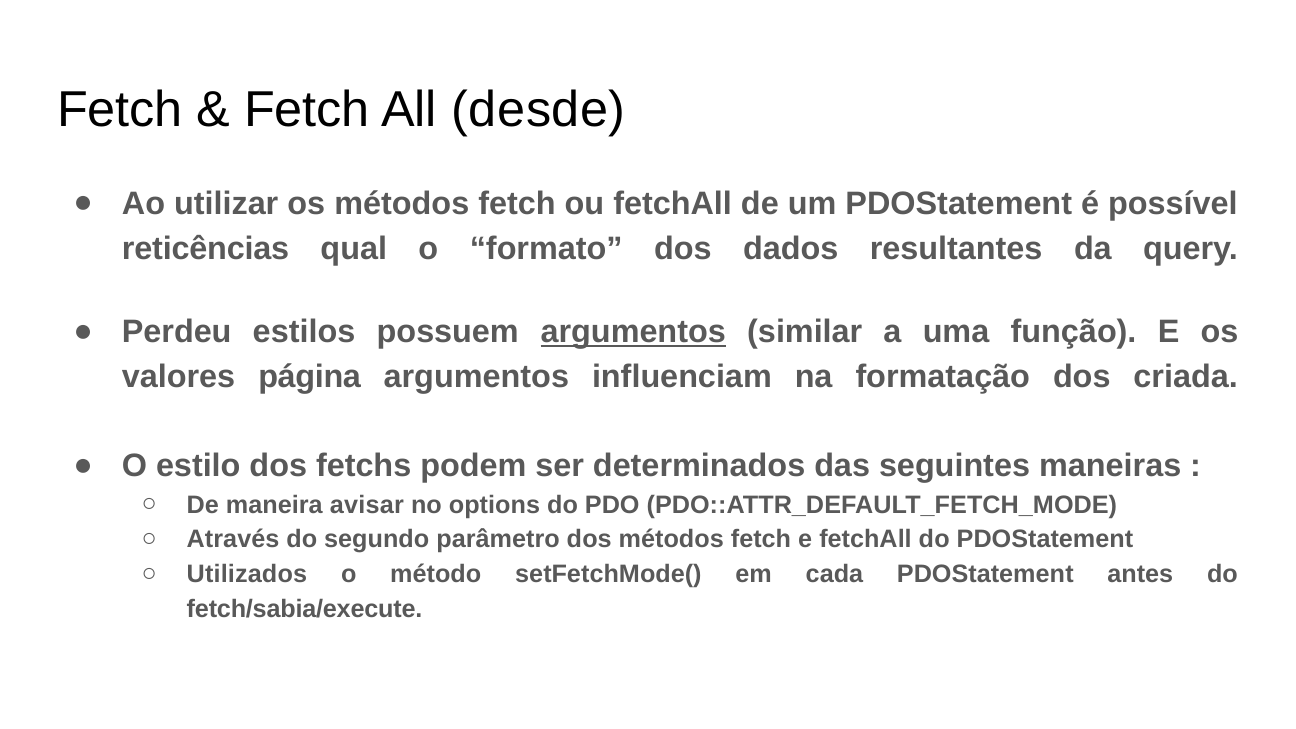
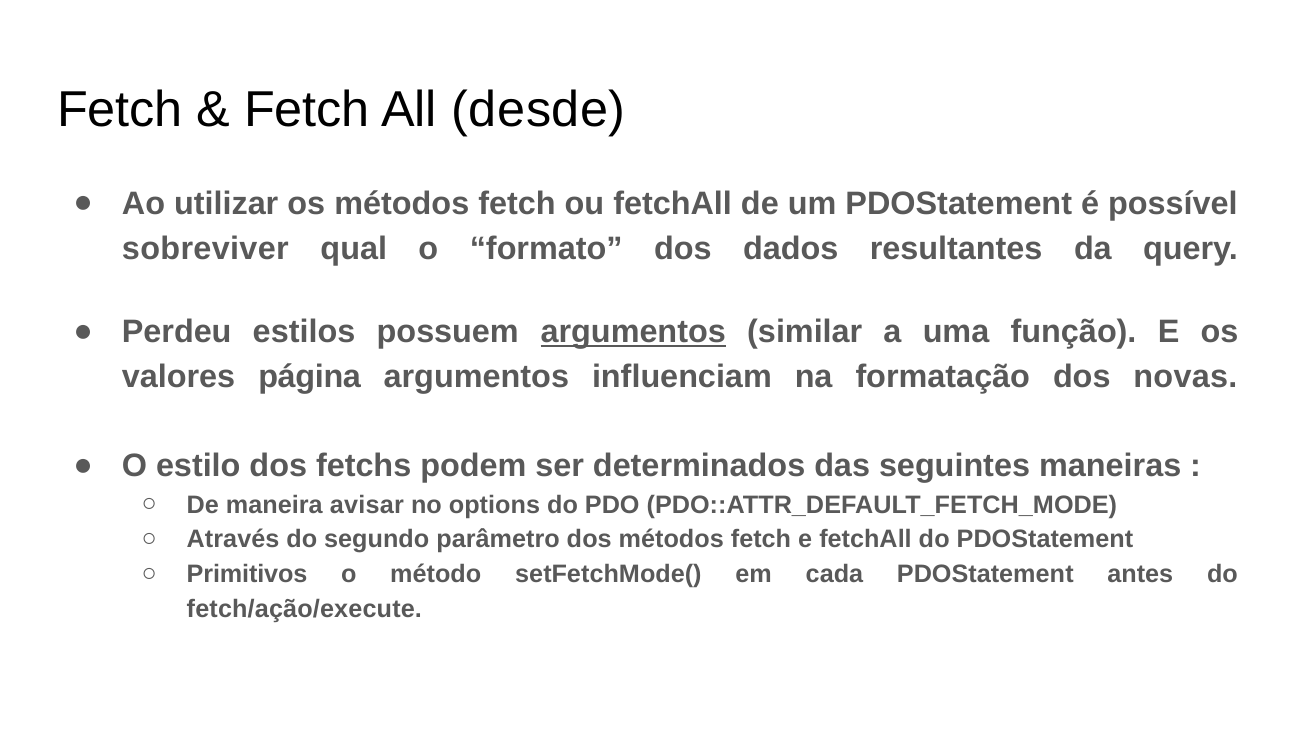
reticências: reticências -> sobreviver (205, 249)
criada: criada -> novas (1185, 377)
Utilizados: Utilizados -> Primitivos (247, 574)
fetch/sabia/execute: fetch/sabia/execute -> fetch/ação/execute (304, 609)
